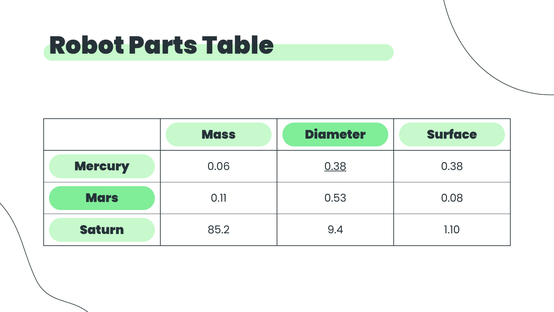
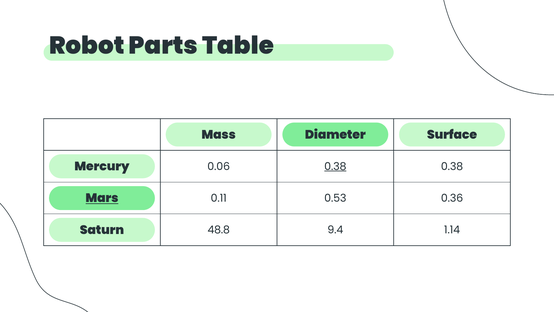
Mars underline: none -> present (102, 198)
0.08: 0.08 -> 0.36 (452, 198)
85.2: 85.2 -> 48.8 (219, 230)
1.10: 1.10 -> 1.14 (452, 230)
